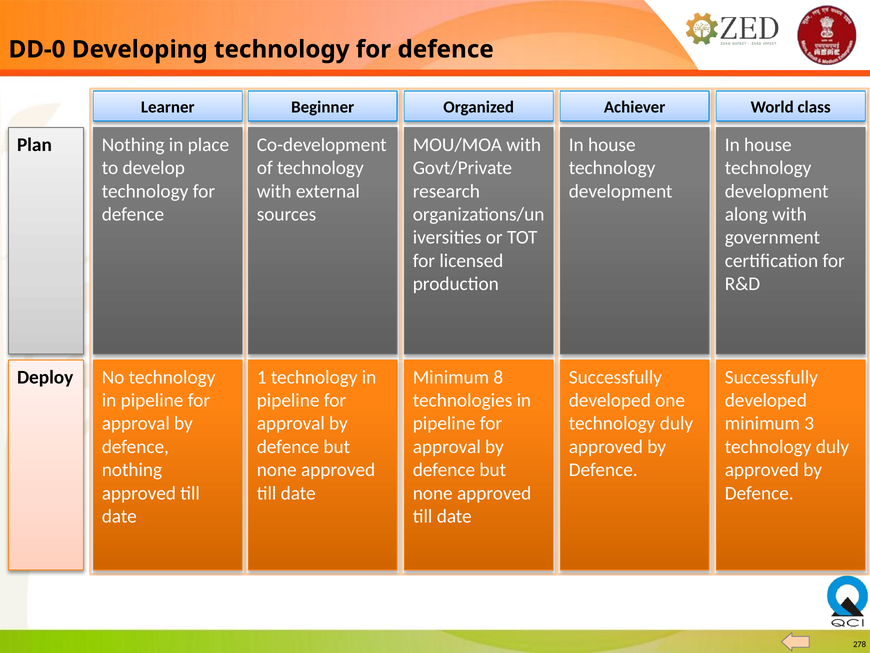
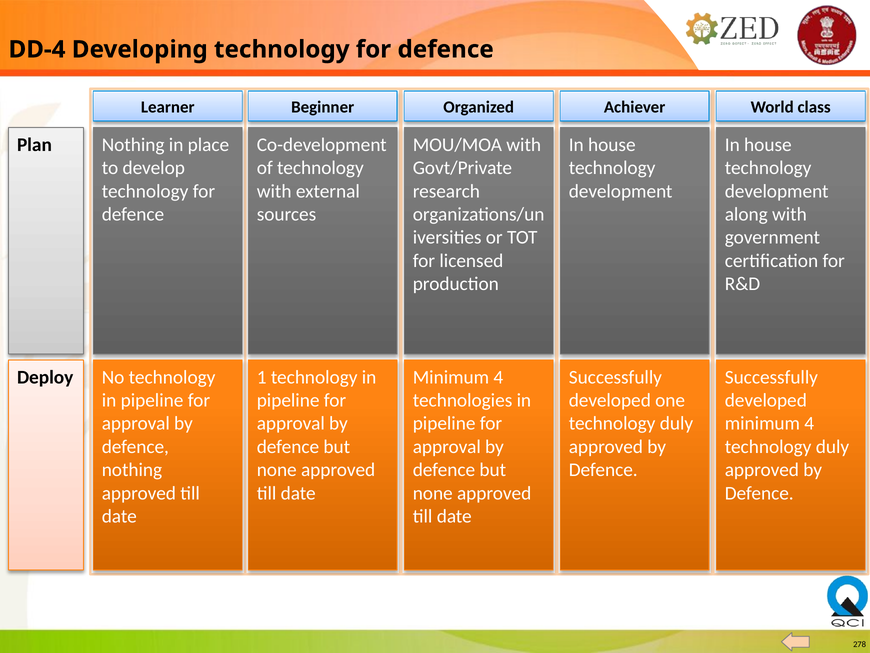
DD-0: DD-0 -> DD-4 (37, 49)
8: 8 -> 4 (498, 377)
3: 3 -> 4 (809, 423)
